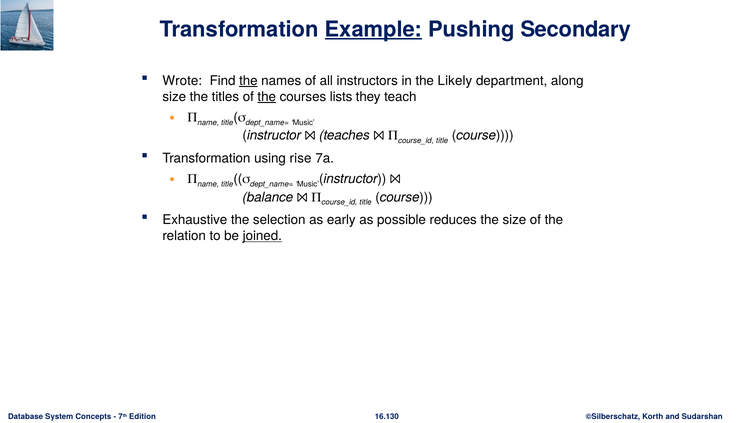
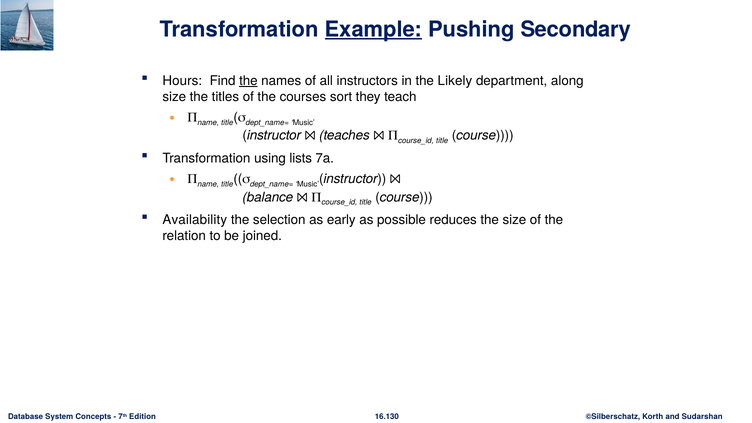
Wrote: Wrote -> Hours (182, 81)
the underline: present -> none (267, 97)
lists: lists -> sort (341, 97)
rise: rise -> lists (301, 158)
Exhaustive: Exhaustive -> Availability (195, 220)
joined underline: present -> none (262, 236)
